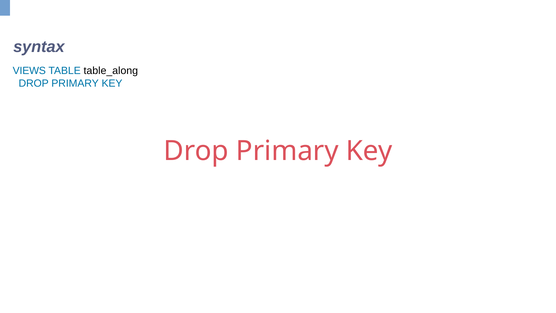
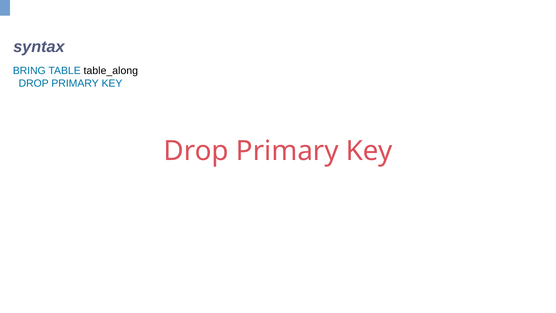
VIEWS: VIEWS -> BRING (29, 71)
